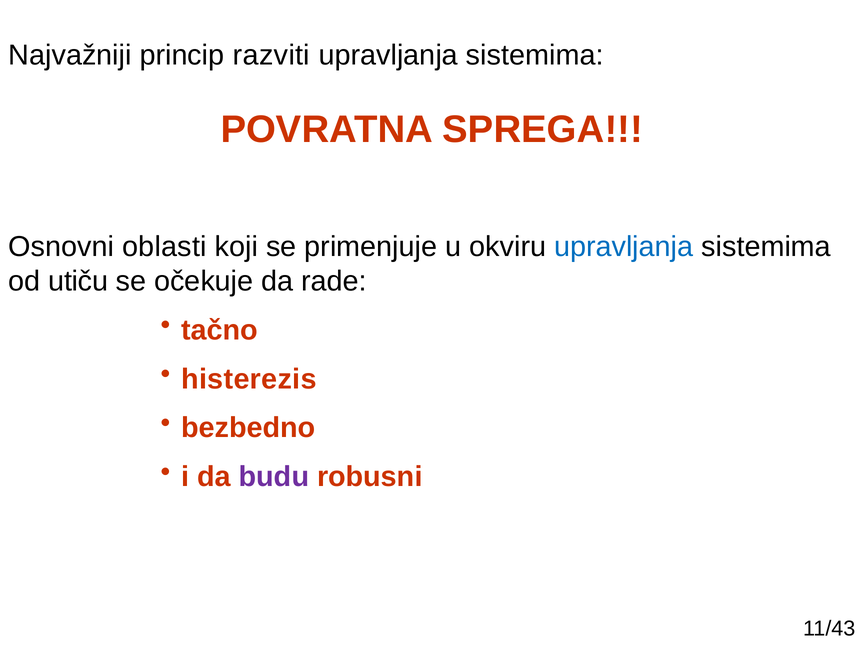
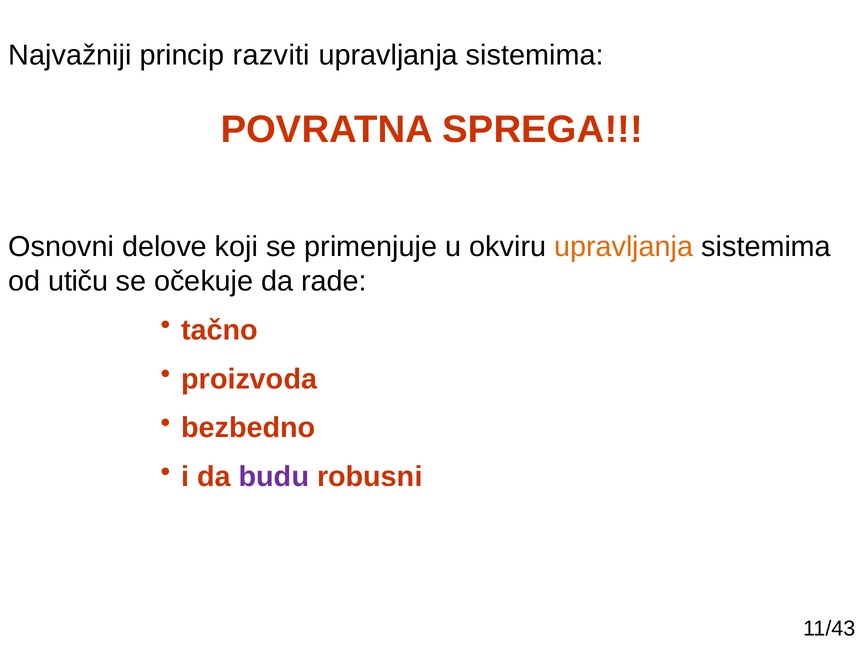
oblasti: oblasti -> delove (164, 247)
upravljanja colour: blue -> orange (624, 247)
histerezis: histerezis -> proizvoda (249, 379)
